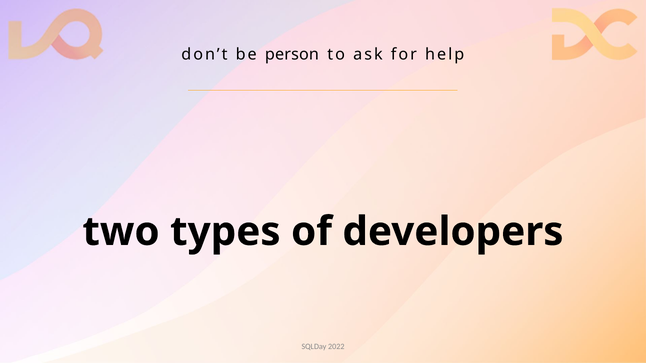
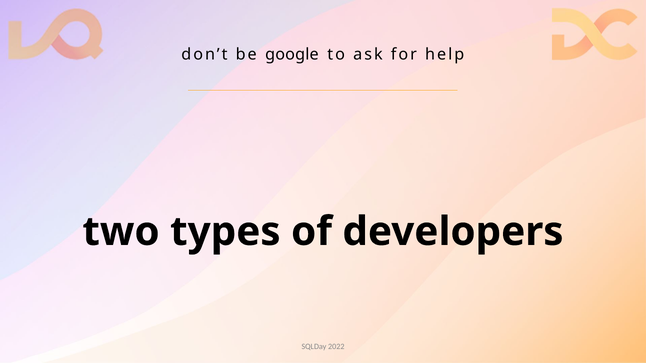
person: person -> google (292, 54)
